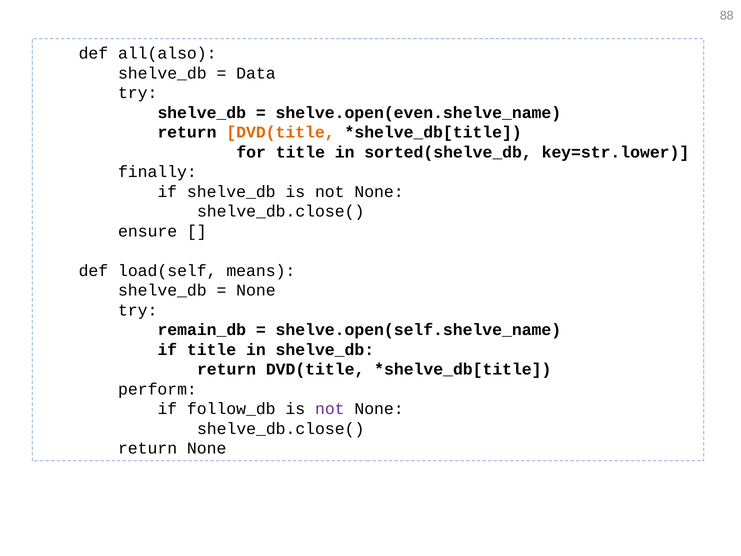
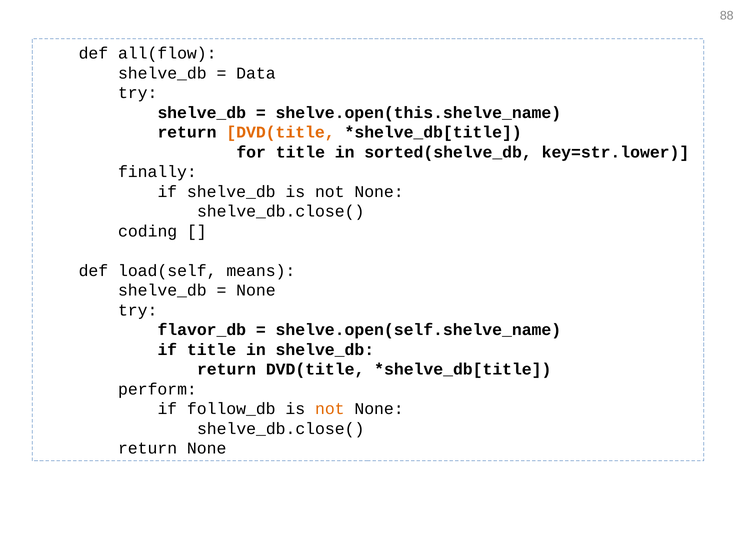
all(also: all(also -> all(flow (167, 53)
shelve.open(even.shelve_name: shelve.open(even.shelve_name -> shelve.open(this.shelve_name (418, 113)
ensure: ensure -> coding (148, 231)
remain_db: remain_db -> flavor_db (202, 330)
not colour: purple -> orange (330, 409)
